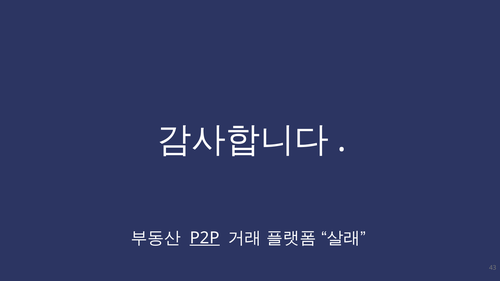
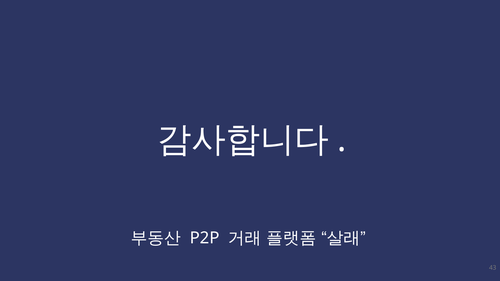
P2P underline: present -> none (205, 238)
